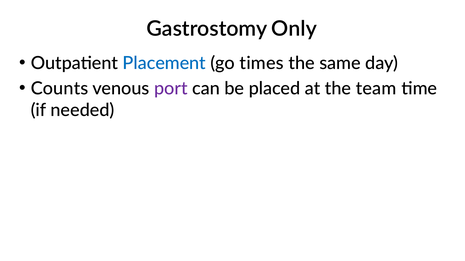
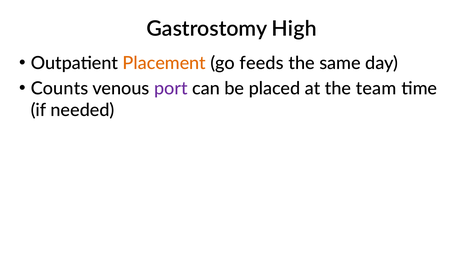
Only: Only -> High (294, 29)
Placement colour: blue -> orange (164, 63)
times: times -> feeds (262, 63)
